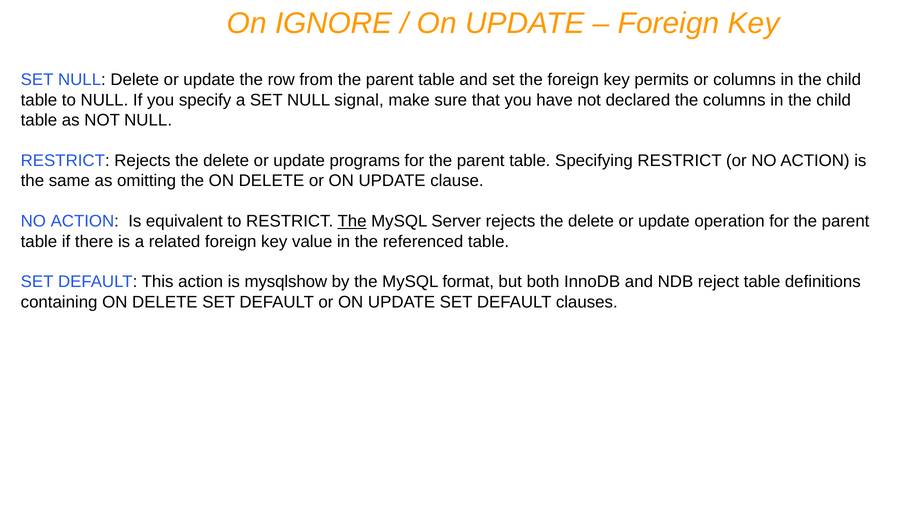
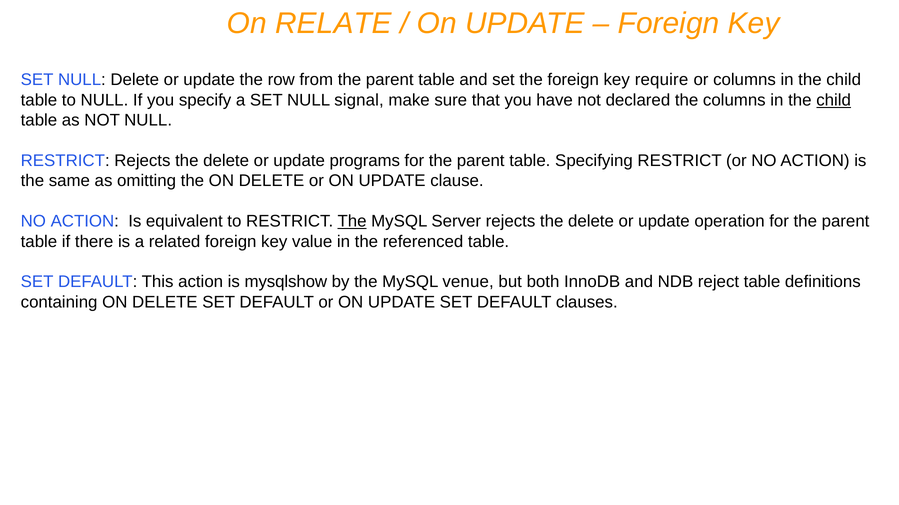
IGNORE: IGNORE -> RELATE (334, 23)
permits: permits -> require (662, 80)
child underline: none -> present (834, 100)
format: format -> venue (468, 282)
